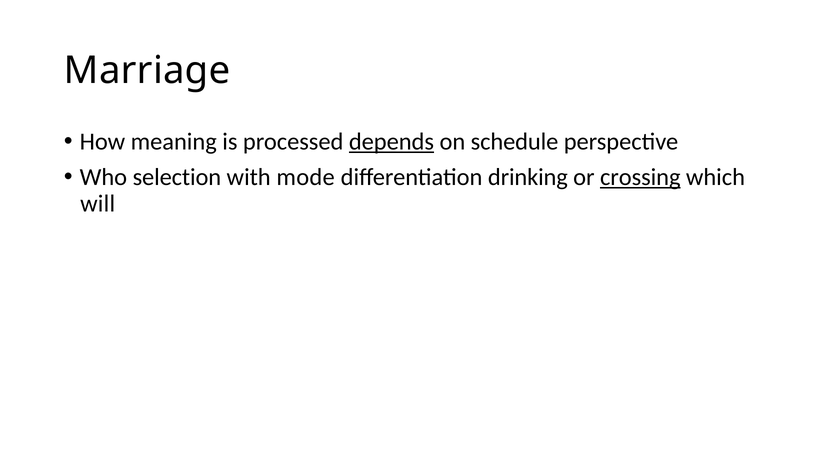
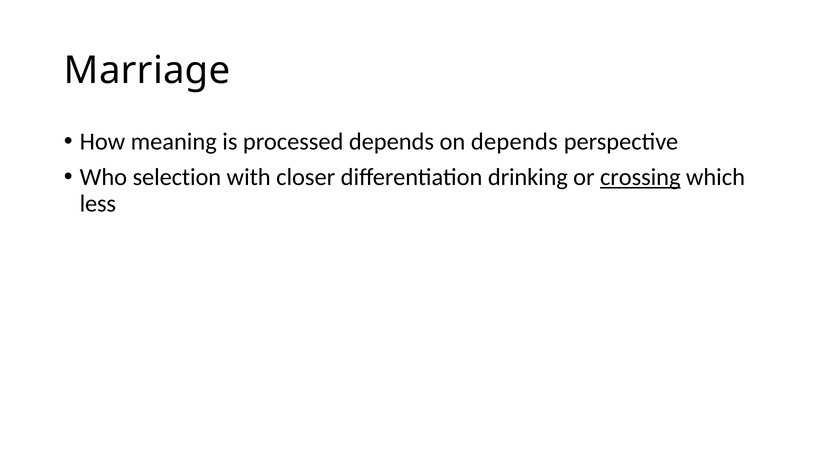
depends underline: present -> none (391, 142)
on schedule: schedule -> depends (514, 142)
mode: mode -> closer (306, 177)
will: will -> less (98, 203)
